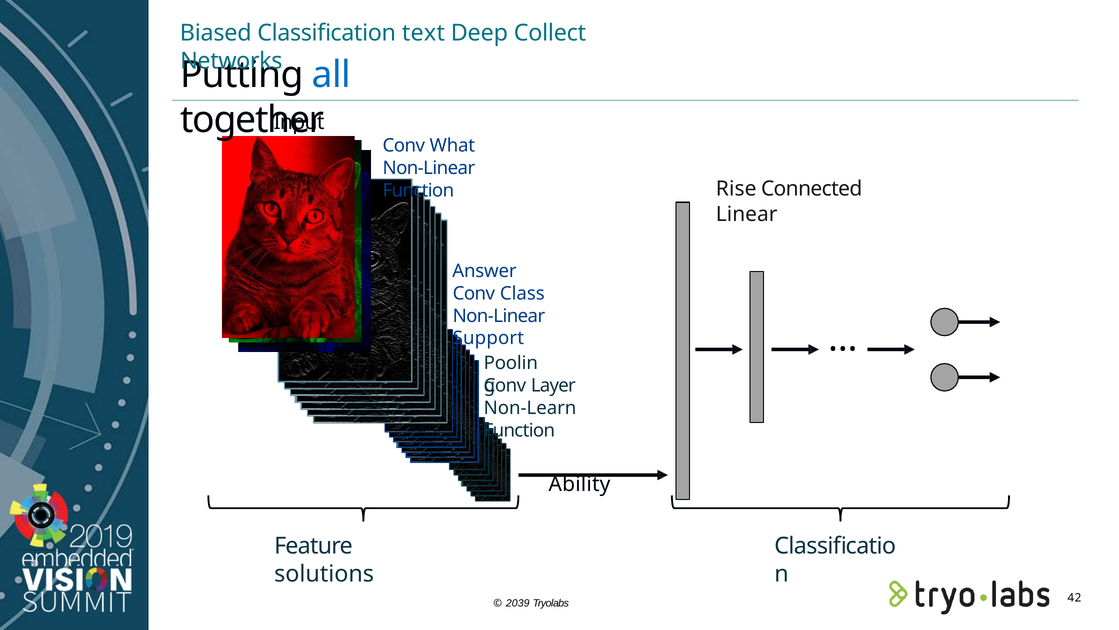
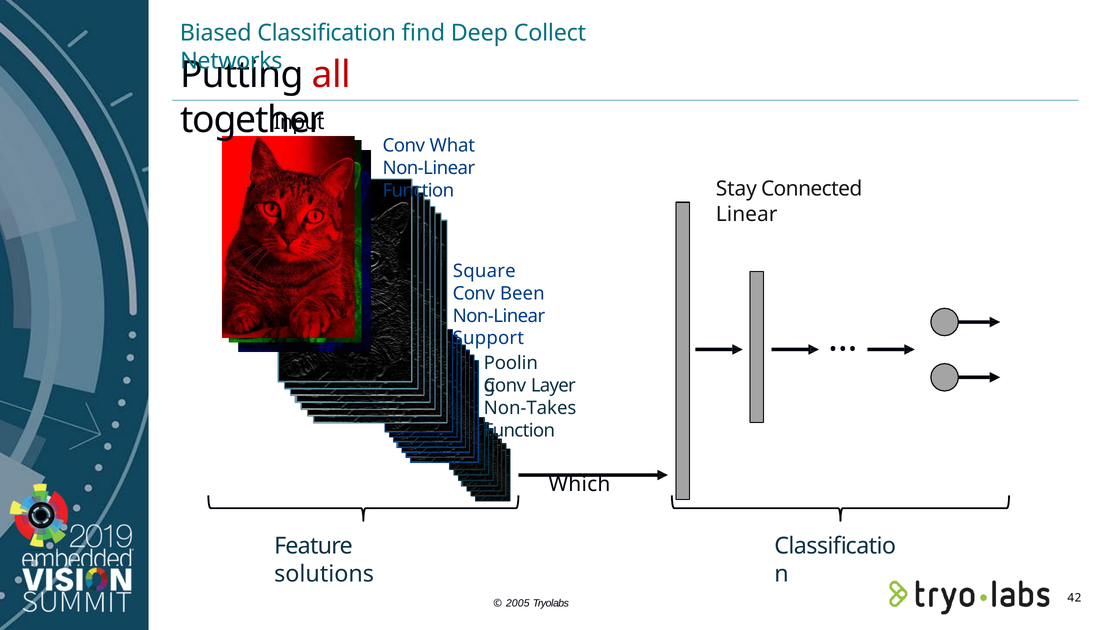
text: text -> find (423, 33)
all colour: blue -> red (331, 75)
Rise: Rise -> Stay (736, 189)
Answer: Answer -> Square (484, 271)
Class: Class -> Been (522, 293)
Non-Learn: Non-Learn -> Non-Takes (530, 408)
Ability: Ability -> Which (580, 484)
2039: 2039 -> 2005 (518, 603)
